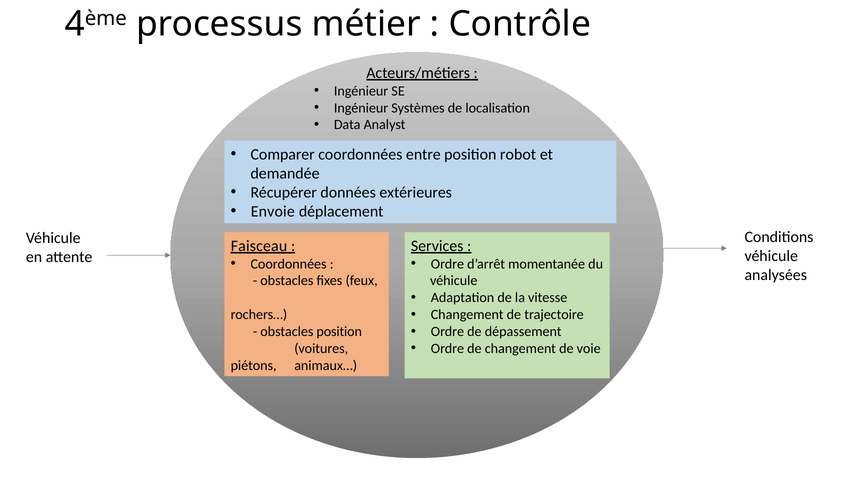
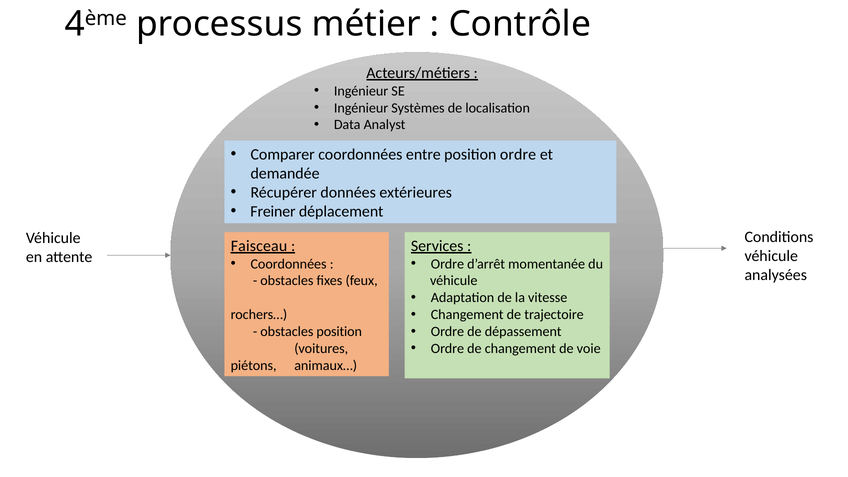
position robot: robot -> ordre (518, 154)
Envoie: Envoie -> Freiner (273, 212)
